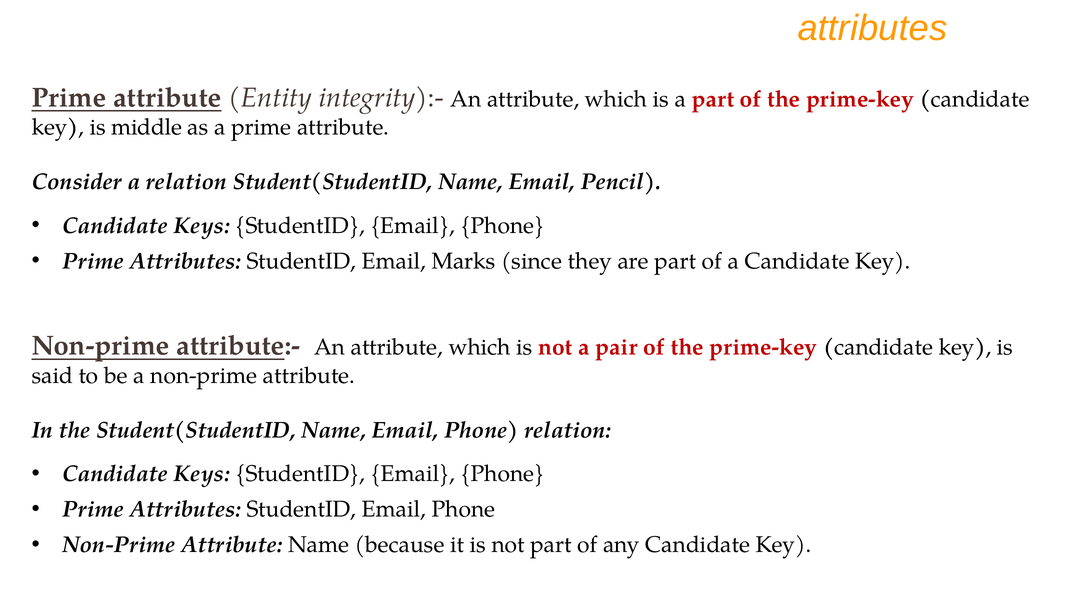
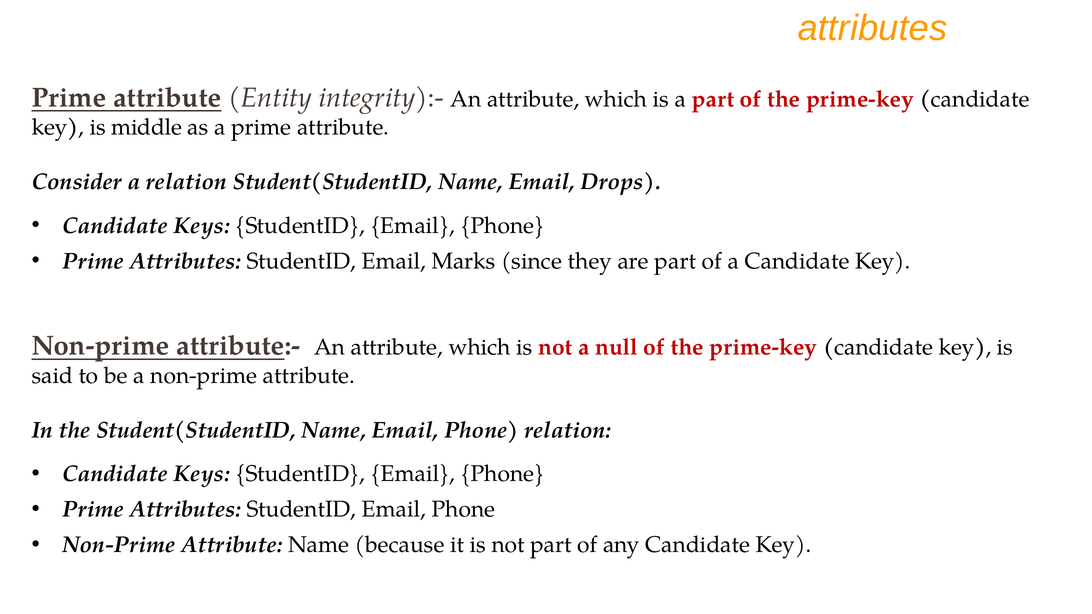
Pencil: Pencil -> Drops (621, 182)
pair: pair -> null (617, 348)
